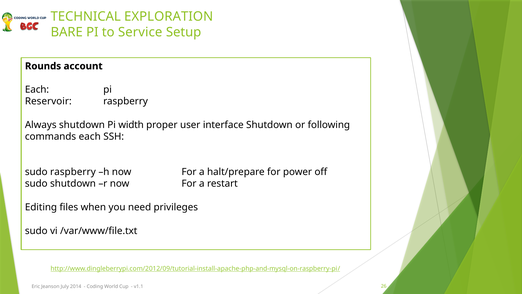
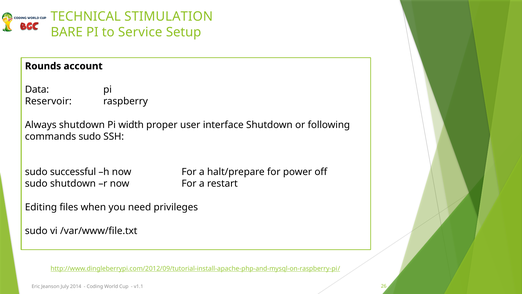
EXPLORATION: EXPLORATION -> STIMULATION (169, 17)
Each: Each -> Data (37, 90)
commands each: each -> sudo (90, 137)
sudo raspberry: raspberry -> successful (73, 172)
